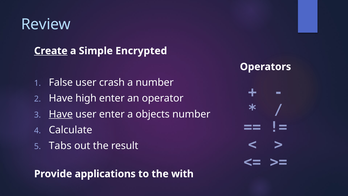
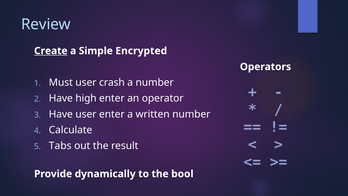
False: False -> Must (61, 82)
Have underline: present -> none (61, 114)
objects: objects -> written (153, 114)
applications: applications -> dynamically (105, 174)
with: with -> bool (182, 174)
